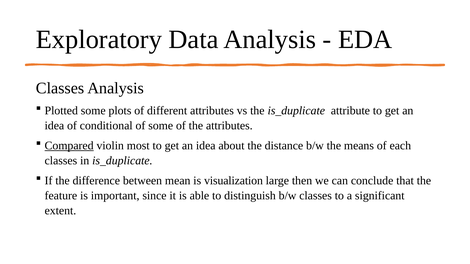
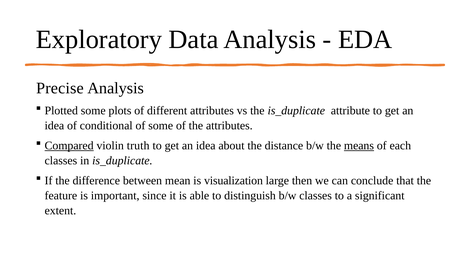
Classes: Classes -> Precise (60, 88)
most: most -> truth (138, 146)
means underline: none -> present (359, 146)
